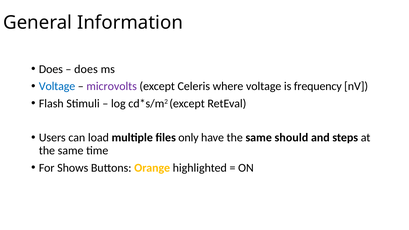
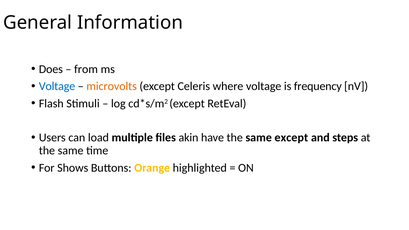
does: does -> from (86, 69)
microvolts colour: purple -> orange (112, 86)
only: only -> akin (188, 138)
same should: should -> except (291, 138)
